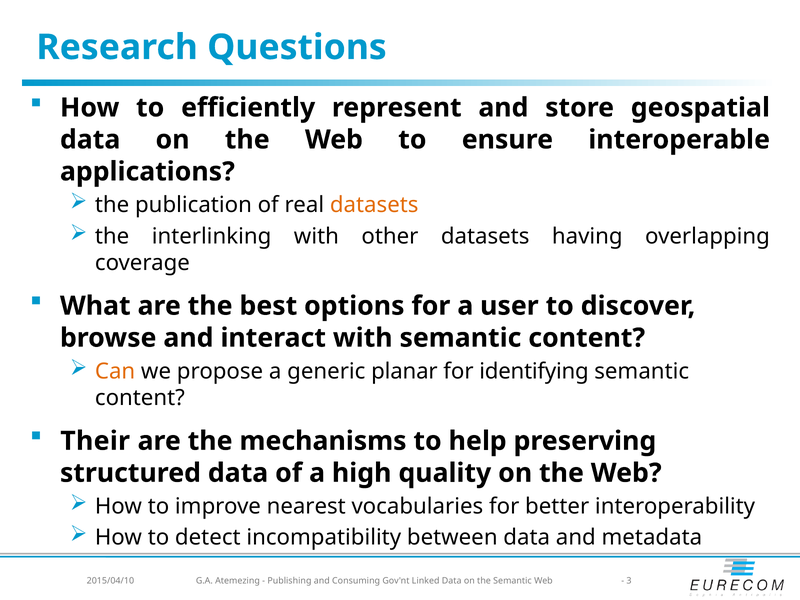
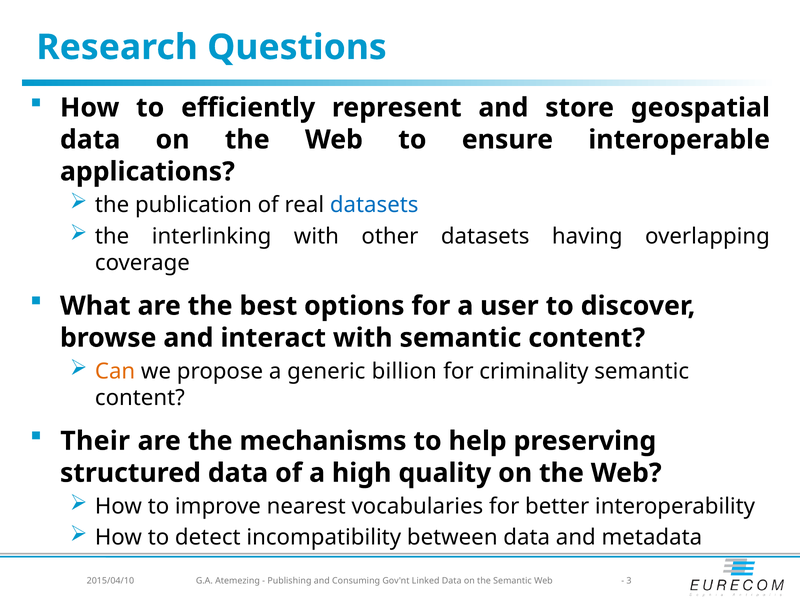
datasets colour: orange -> blue (374, 205)
planar: planar -> billion (404, 371)
identifying: identifying -> criminality (534, 371)
